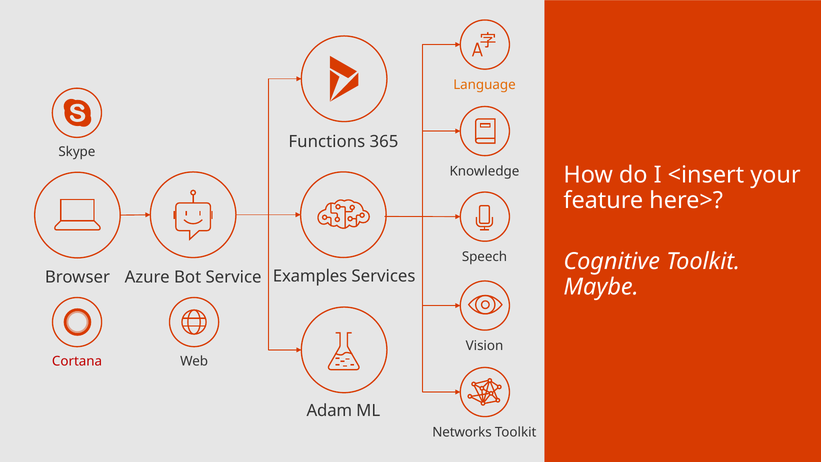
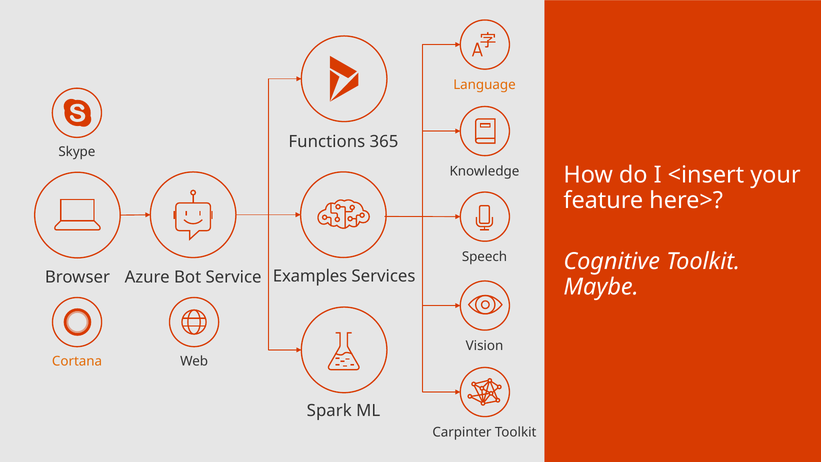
Cortana colour: red -> orange (77, 361)
Adam: Adam -> Spark (329, 411)
Networks: Networks -> Carpinter (462, 432)
